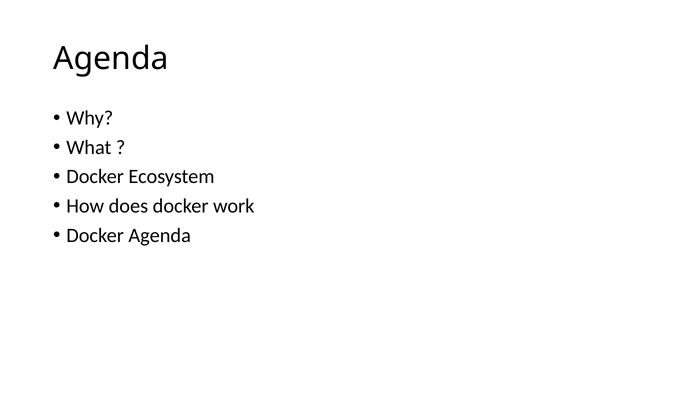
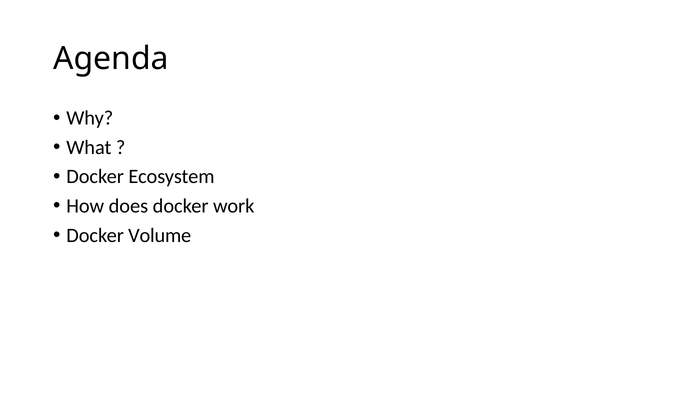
Docker Agenda: Agenda -> Volume (160, 235)
